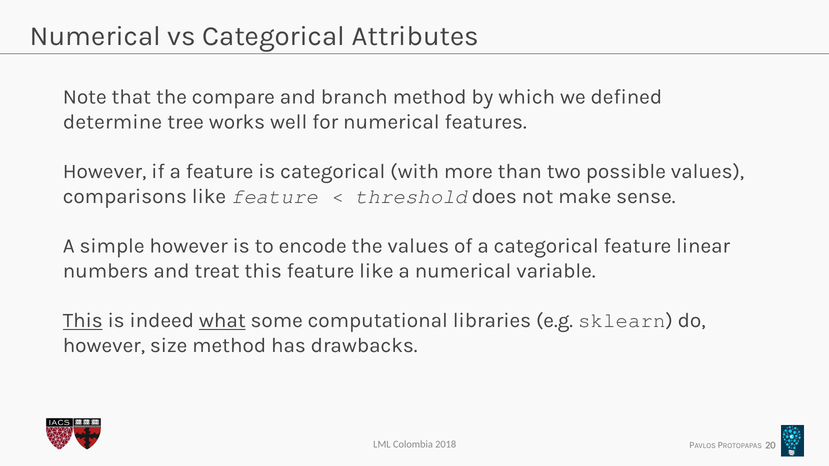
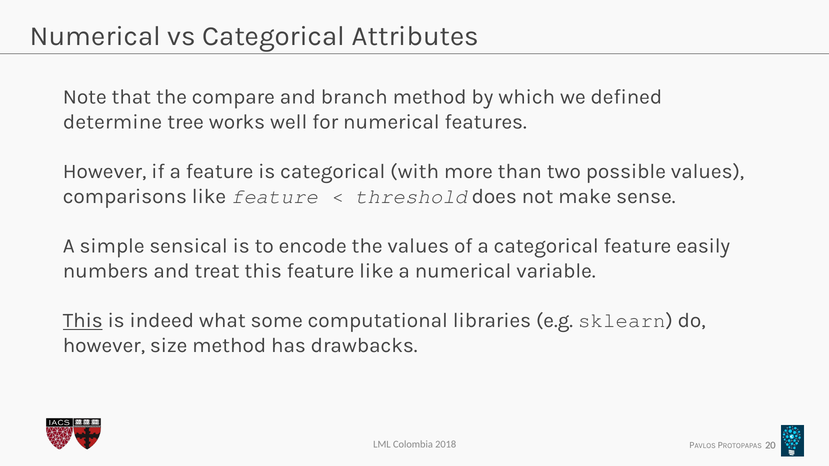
simple however: however -> sensical (189, 246)
linear: linear -> easily (703, 246)
what underline: present -> none (222, 321)
